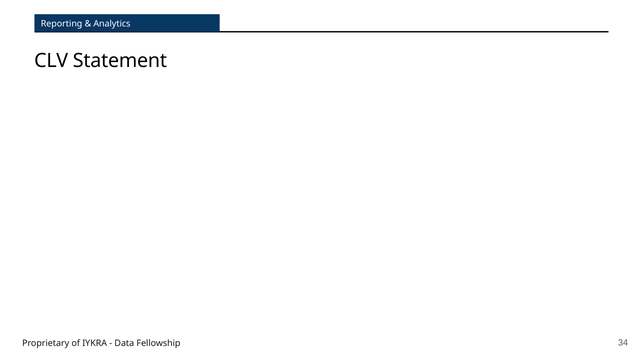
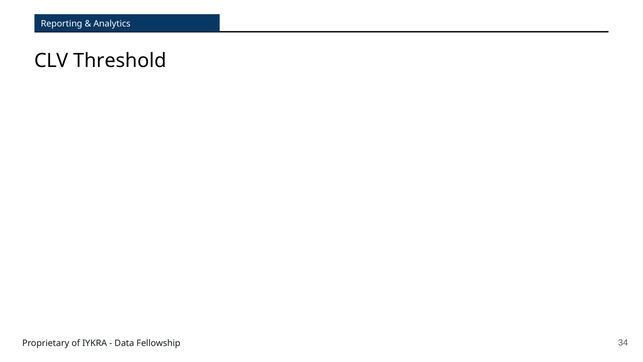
Statement: Statement -> Threshold (120, 61)
